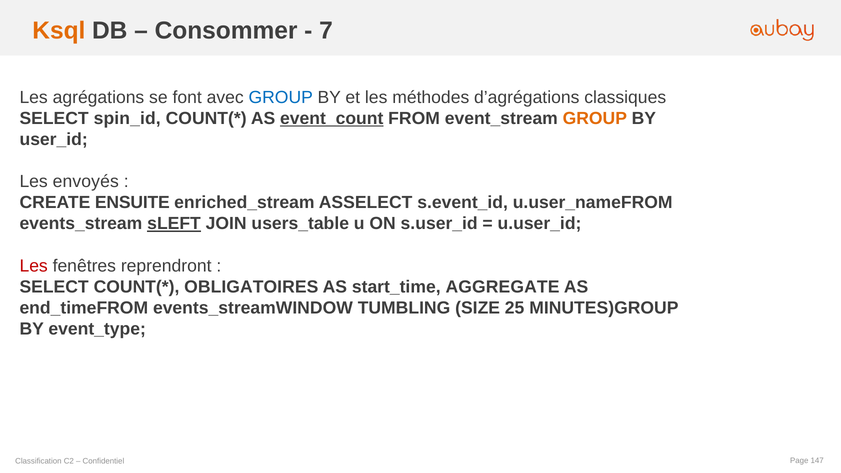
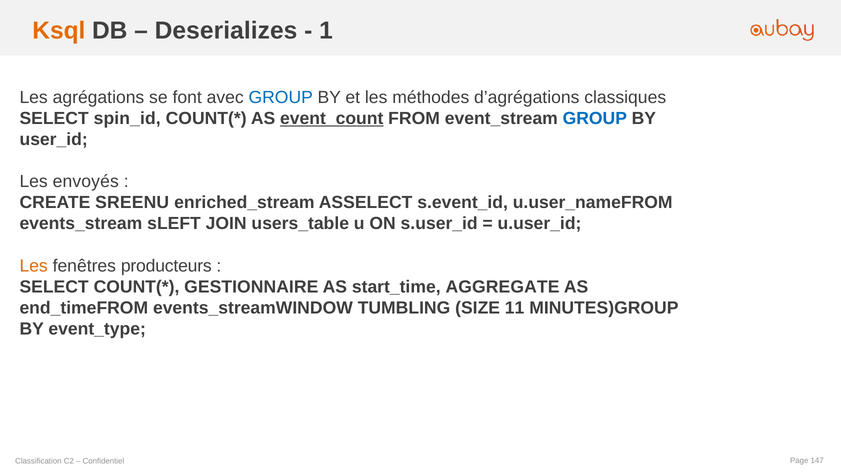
Consommer: Consommer -> Deserializes (226, 31)
7: 7 -> 1 (326, 31)
GROUP colour: orange -> blue (595, 119)
ENSUITE: ENSUITE -> SREENU (132, 203)
sLEFT underline: present -> none (174, 224)
Les colour: red -> orange (34, 266)
reprendront: reprendront -> producteurs (166, 266)
OBLIGATOIRES: OBLIGATOIRES -> GESTIONNAIRE (251, 287)
25: 25 -> 11 (515, 308)
